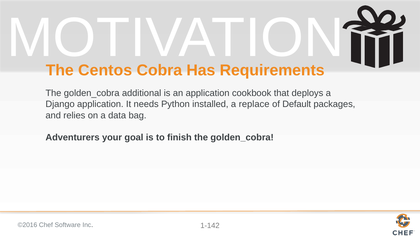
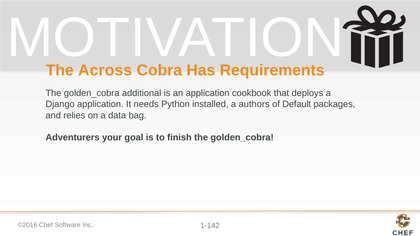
Centos: Centos -> Across (105, 70)
replace: replace -> authors (254, 104)
